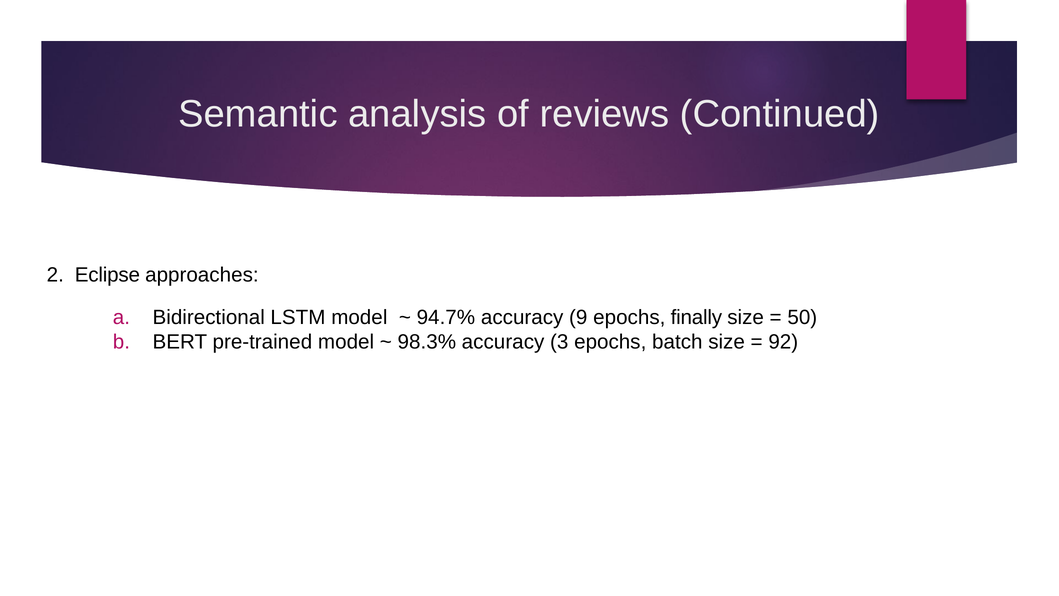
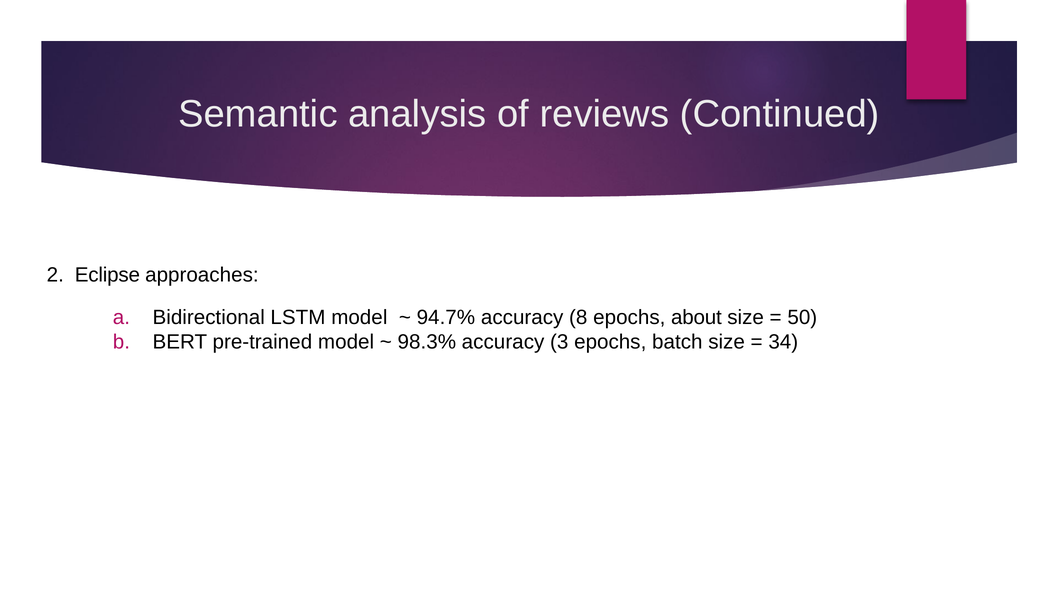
9: 9 -> 8 (578, 317)
finally: finally -> about (696, 317)
92: 92 -> 34 (783, 342)
